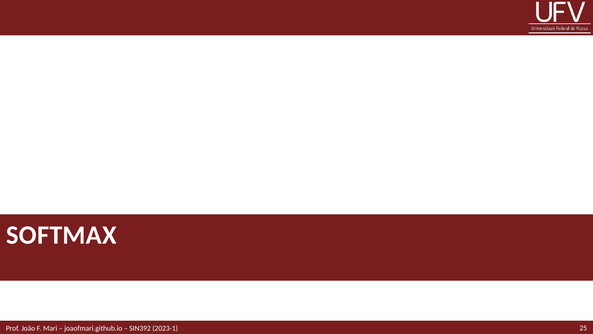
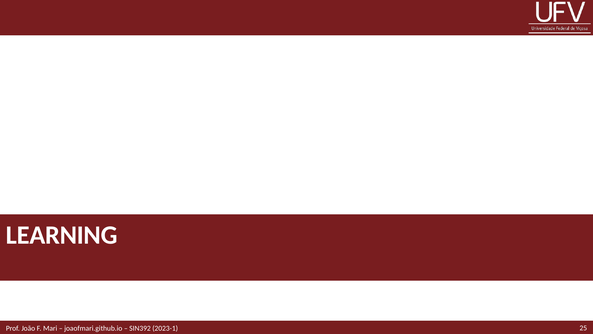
SOFTMAX: SOFTMAX -> LEARNING (62, 235)
